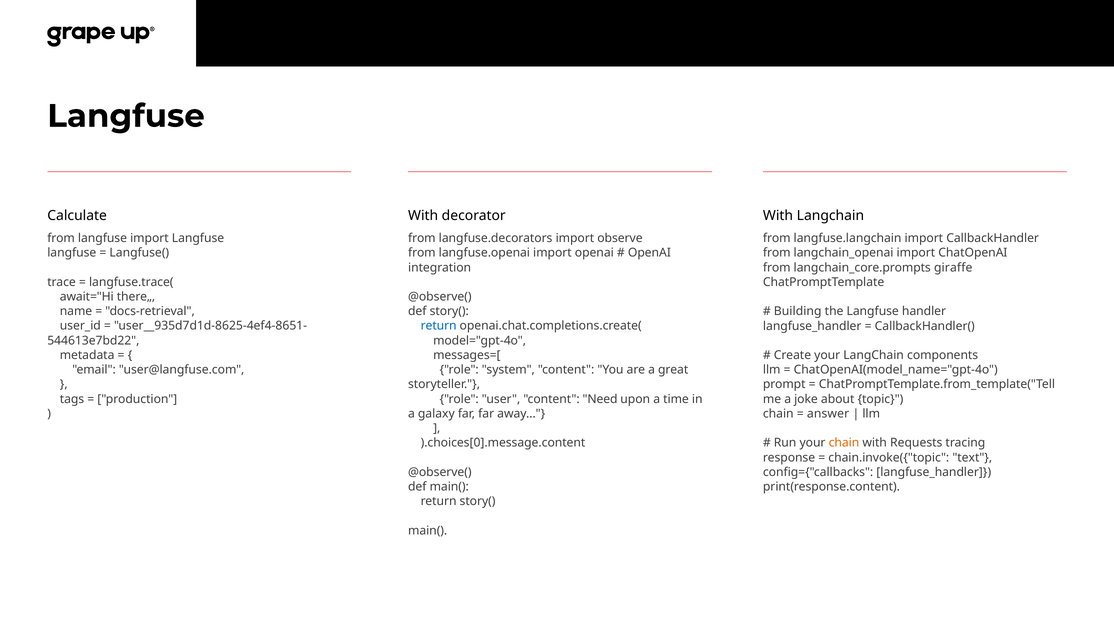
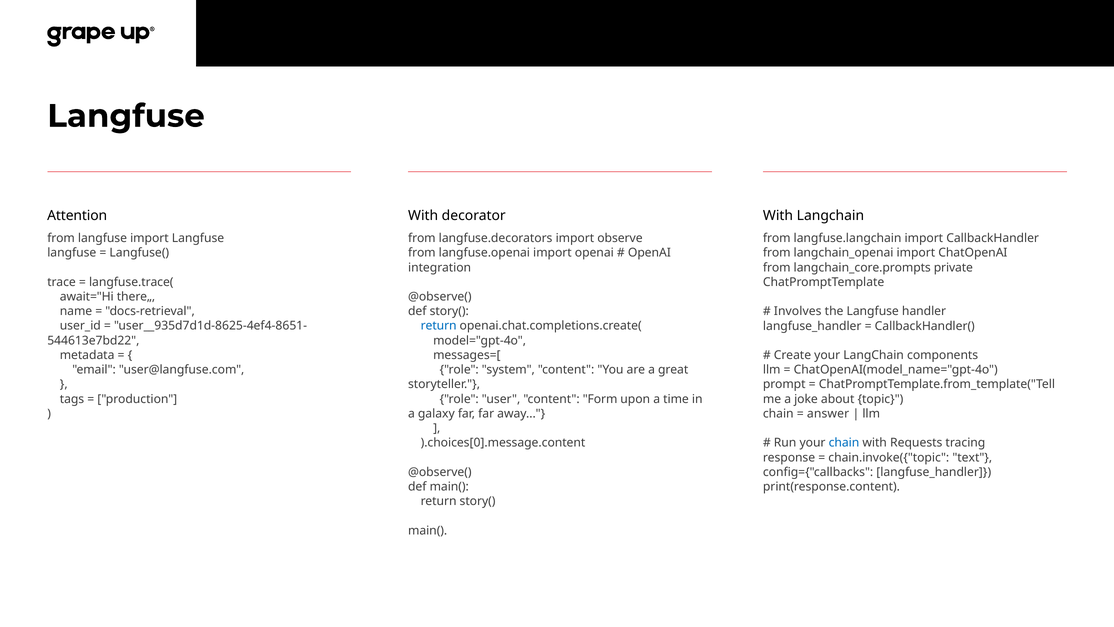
Calculate: Calculate -> Attention (77, 216)
giraffe: giraffe -> private (953, 267)
Building: Building -> Involves (798, 311)
Need: Need -> Form (600, 399)
chain colour: orange -> blue (844, 443)
